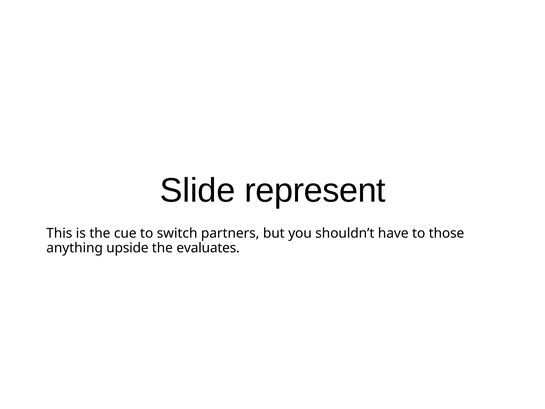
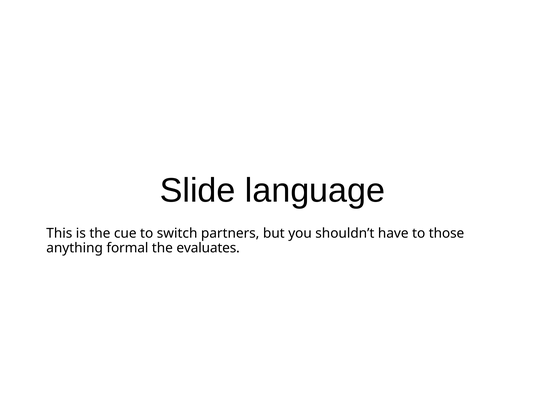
represent: represent -> language (315, 191)
upside: upside -> formal (127, 248)
